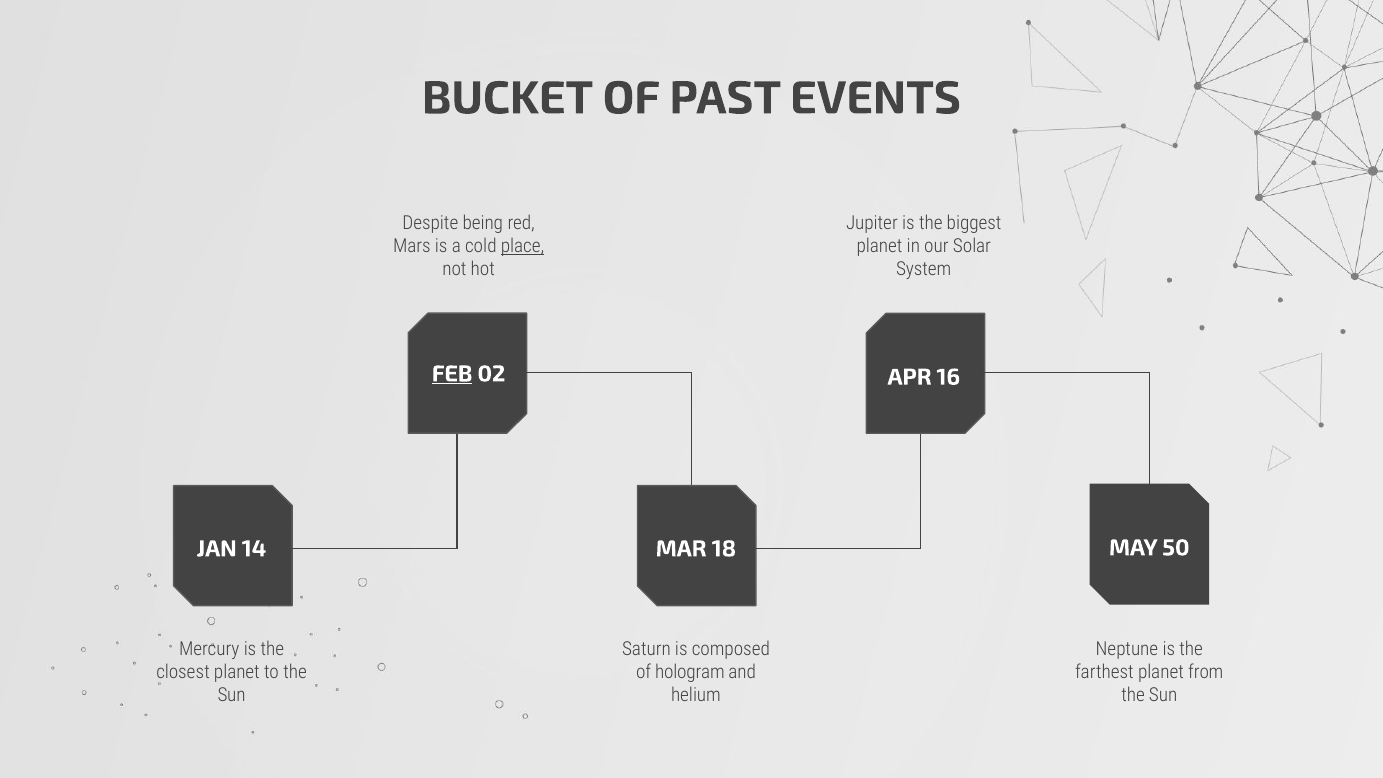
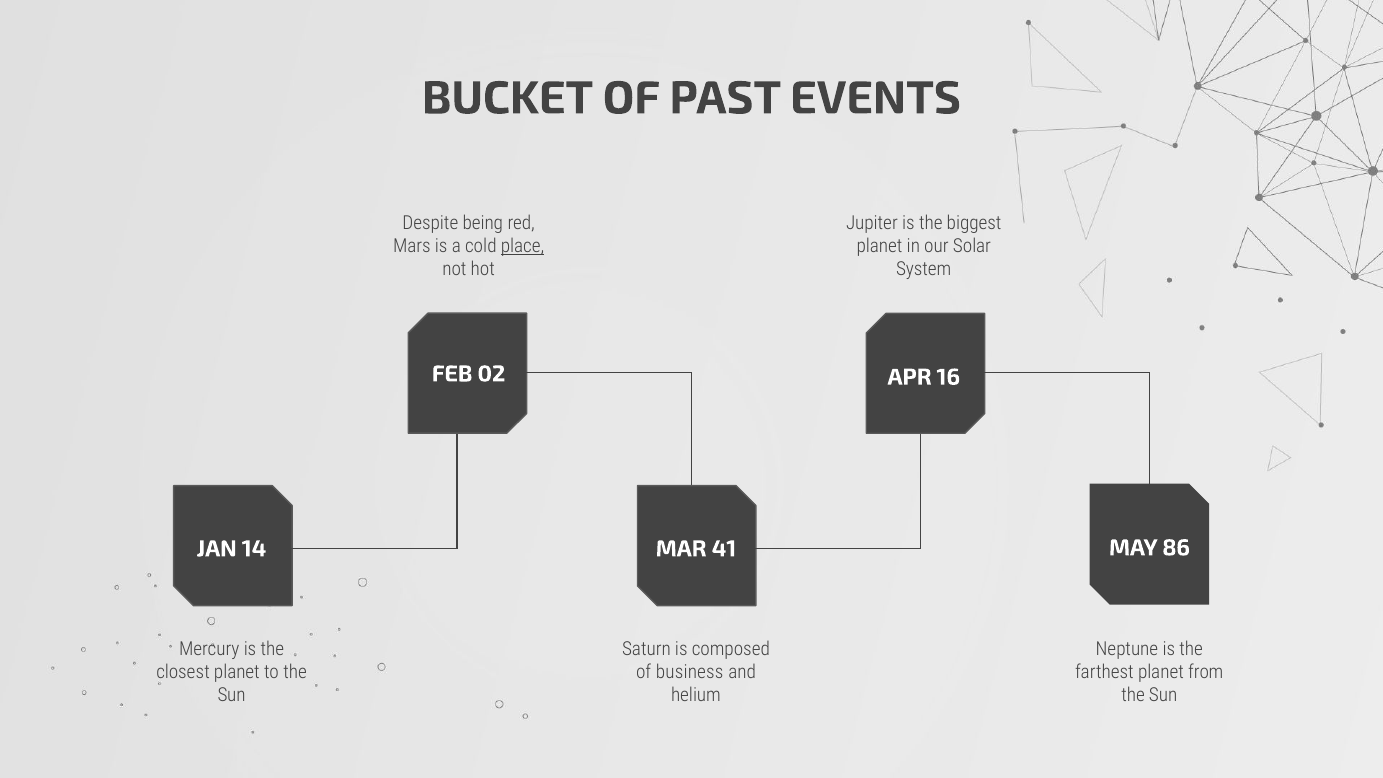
FEB underline: present -> none (452, 374)
18: 18 -> 41 (724, 549)
50: 50 -> 86 (1176, 548)
hologram: hologram -> business (690, 672)
